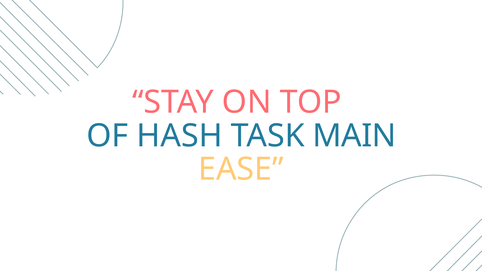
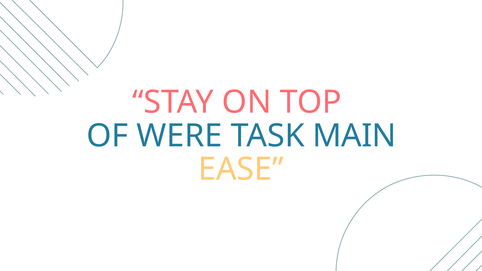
HASH: HASH -> WERE (180, 136)
